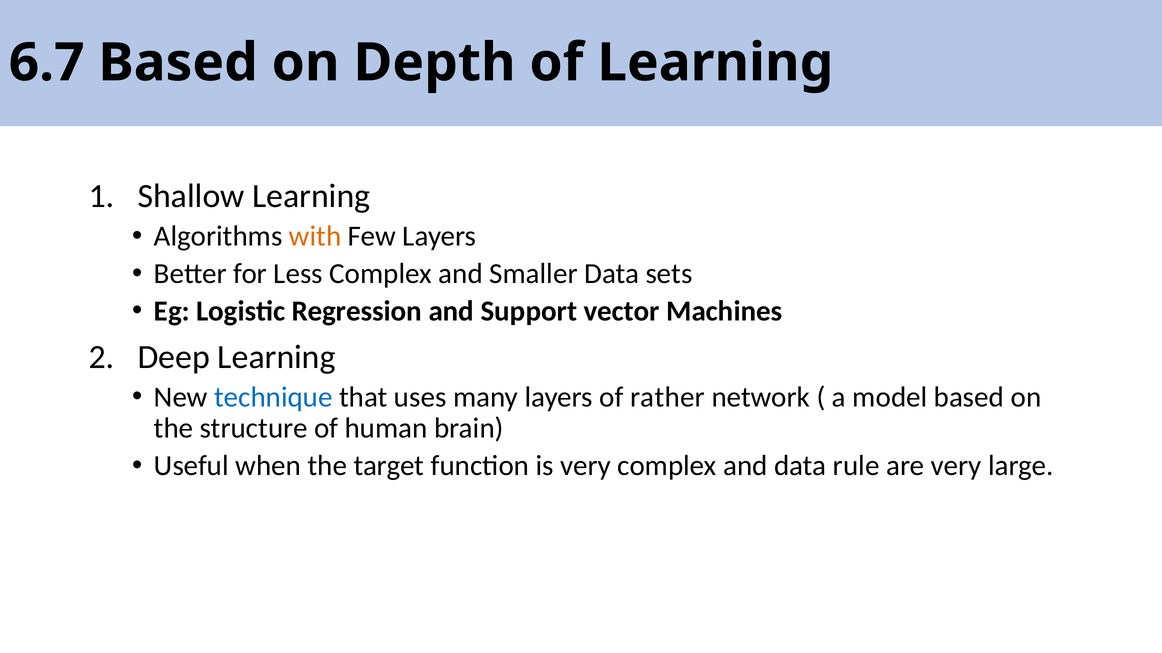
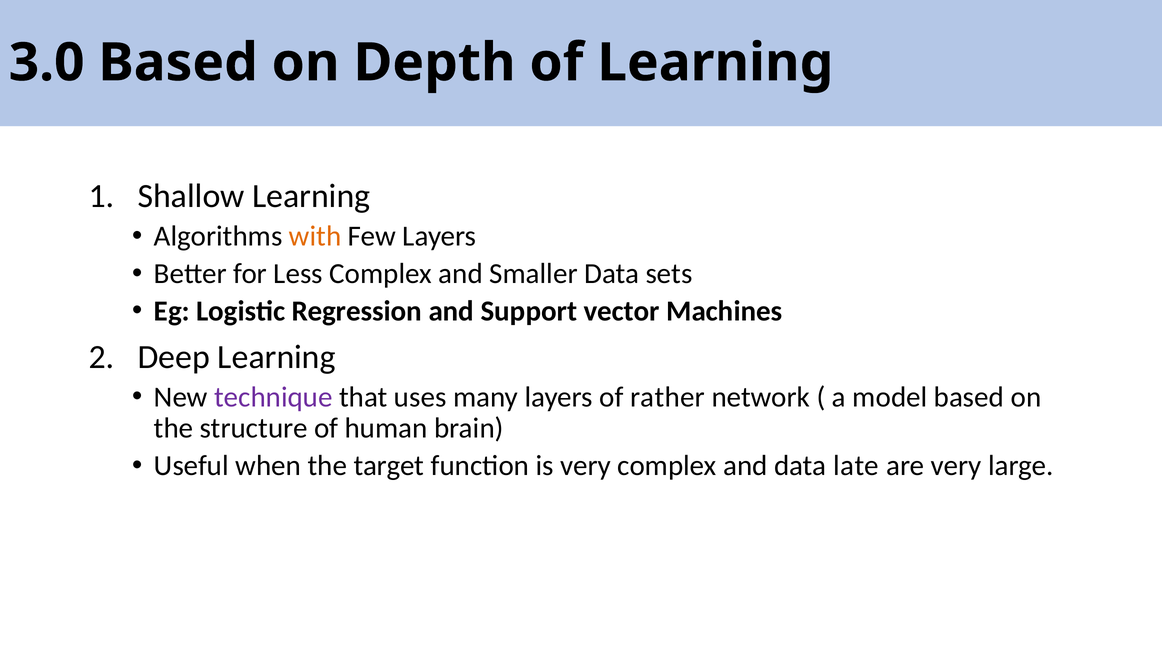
6.7: 6.7 -> 3.0 (47, 63)
technique colour: blue -> purple (273, 397)
rule: rule -> late (856, 466)
